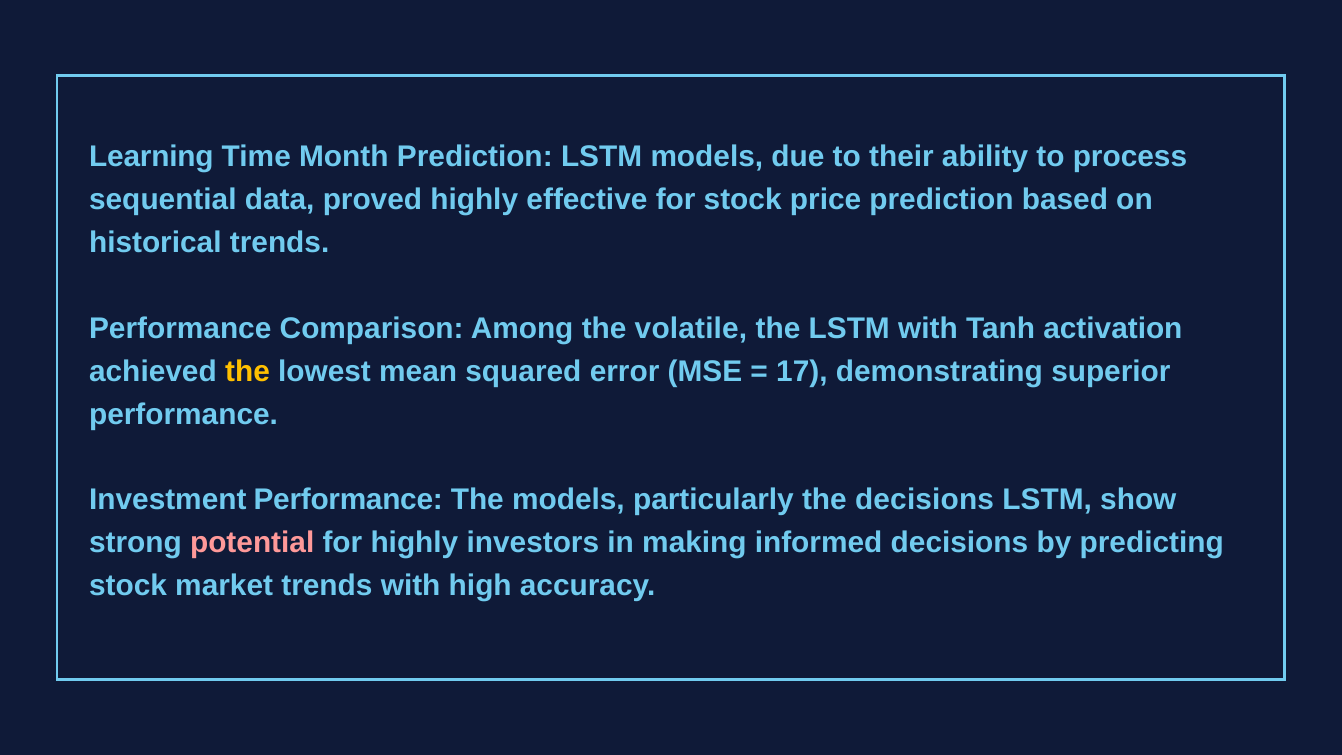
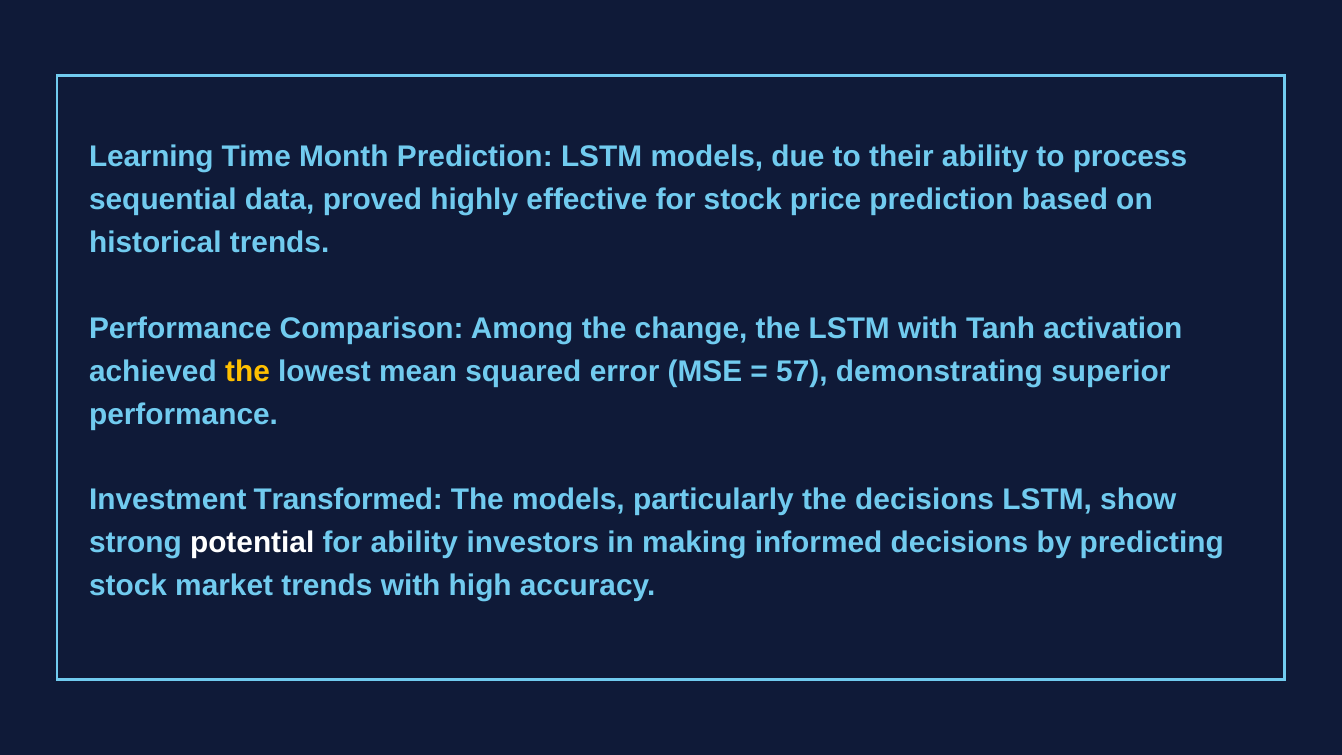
volatile: volatile -> change (691, 328)
17: 17 -> 57 (802, 371)
Investment Performance: Performance -> Transformed (348, 500)
potential colour: pink -> white (252, 543)
for highly: highly -> ability (414, 543)
